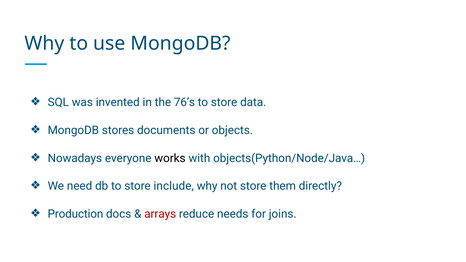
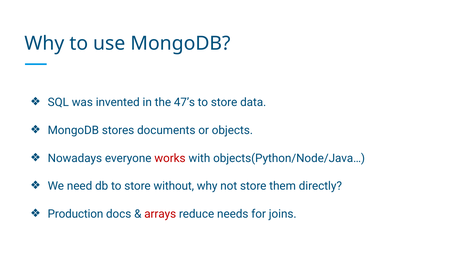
76’s: 76’s -> 47’s (184, 102)
works colour: black -> red (170, 158)
include: include -> without (174, 186)
